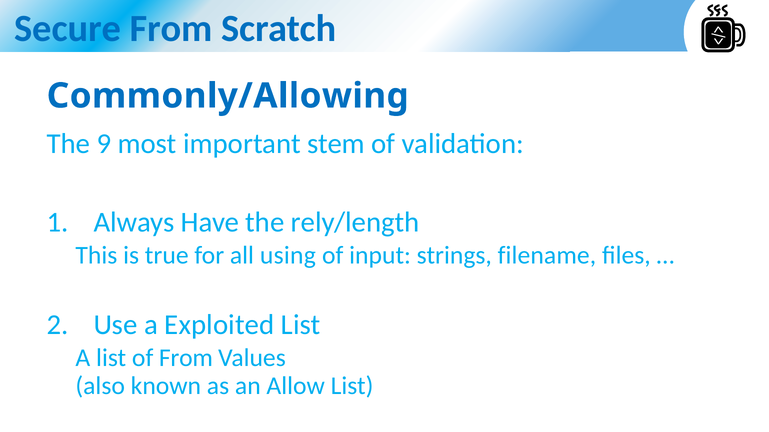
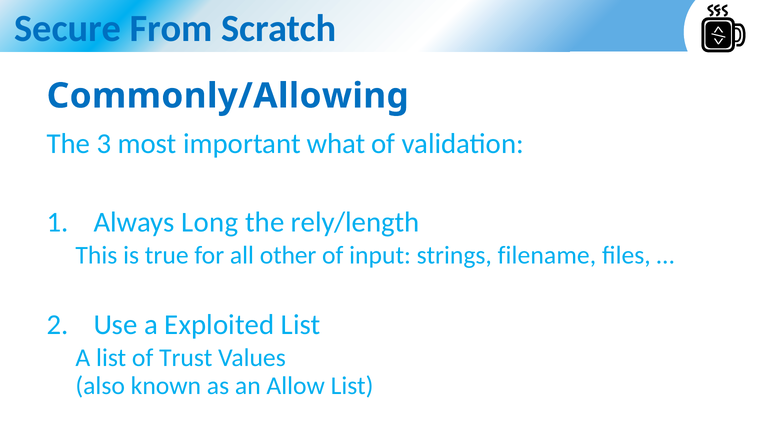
9: 9 -> 3 (104, 144)
stem: stem -> what (336, 144)
Have: Have -> Long (210, 222)
using: using -> other (288, 256)
of From: From -> Trust (186, 358)
